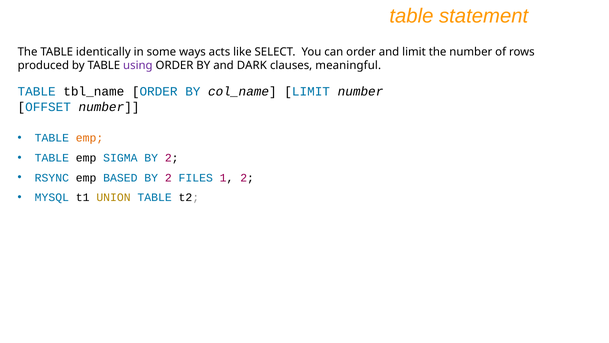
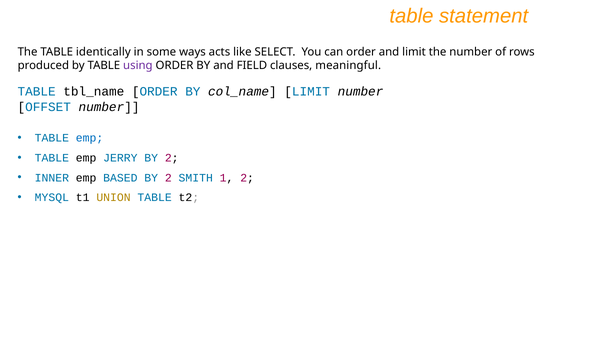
DARK: DARK -> FIELD (252, 65)
emp colour: orange -> blue (90, 138)
SIGMA: SIGMA -> JERRY (120, 158)
RSYNC: RSYNC -> INNER (52, 178)
FILES: FILES -> SMITH (196, 178)
